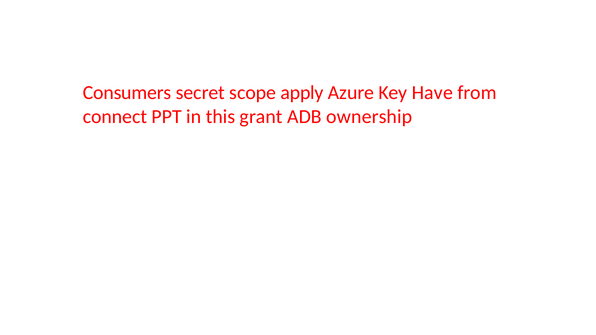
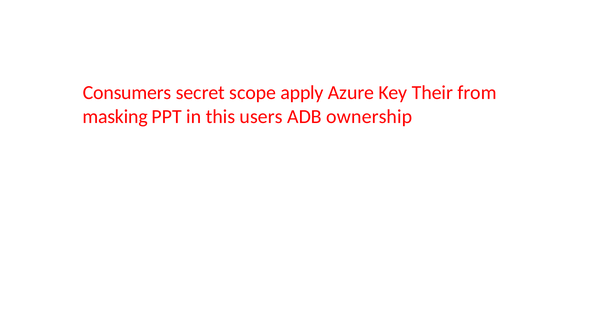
Have: Have -> Their (432, 93)
connect: connect -> masking (115, 117)
grant: grant -> users (261, 117)
